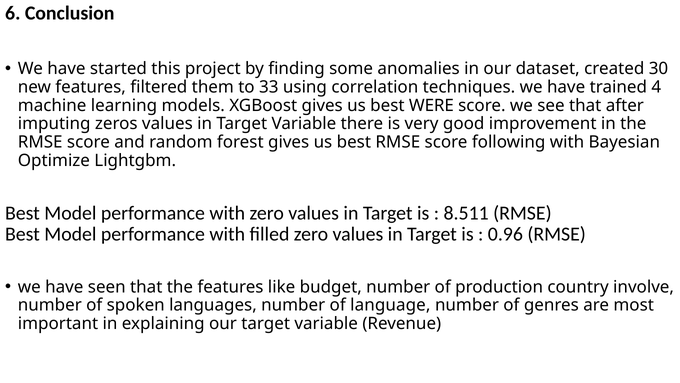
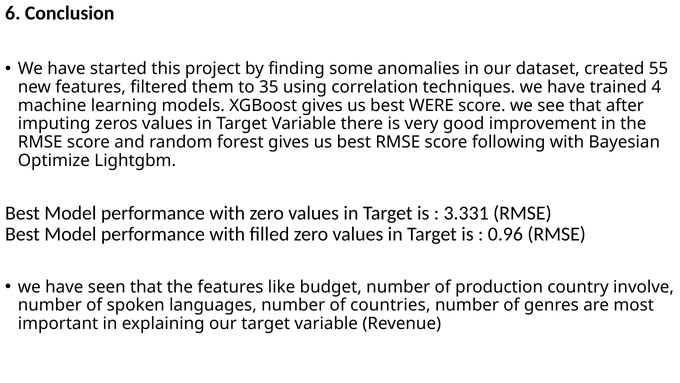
30: 30 -> 55 (658, 69)
33: 33 -> 35 (269, 87)
8.511: 8.511 -> 3.331 (466, 213)
language: language -> countries (390, 305)
